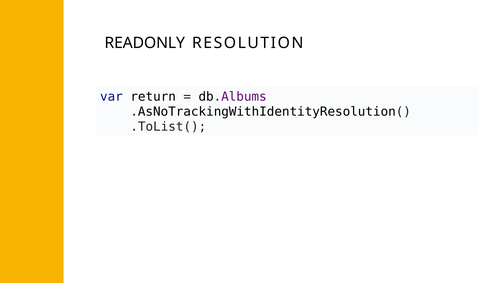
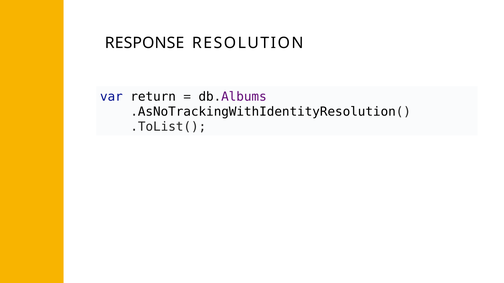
READONLY: READONLY -> RESPONSE (145, 43)
